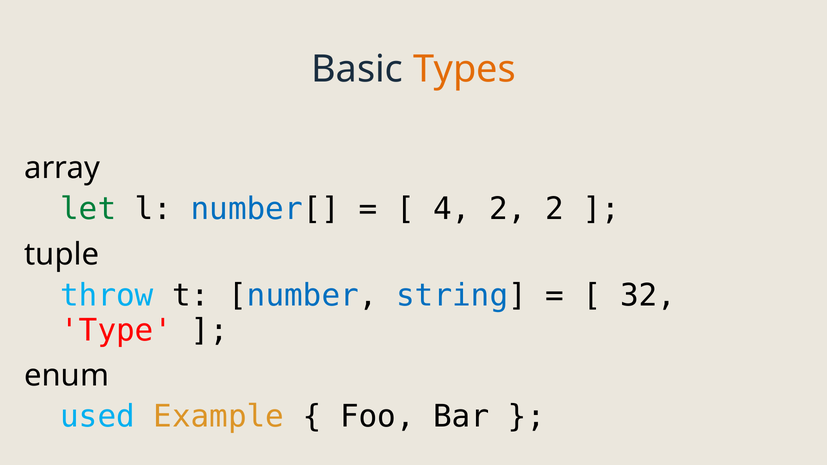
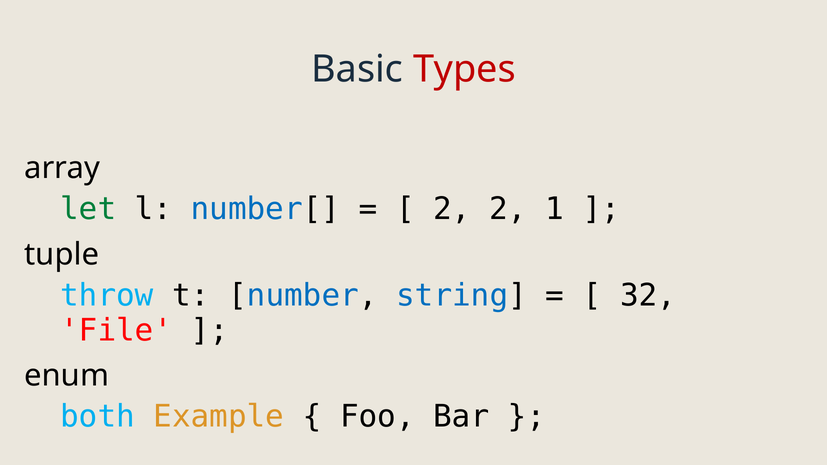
Types colour: orange -> red (464, 69)
4: 4 -> 2 (452, 209)
2 2: 2 -> 1 (554, 209)
Type: Type -> File (116, 331)
used: used -> both (98, 417)
